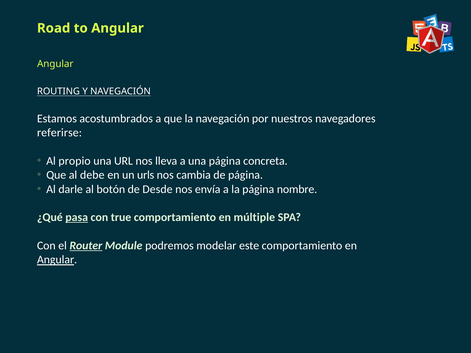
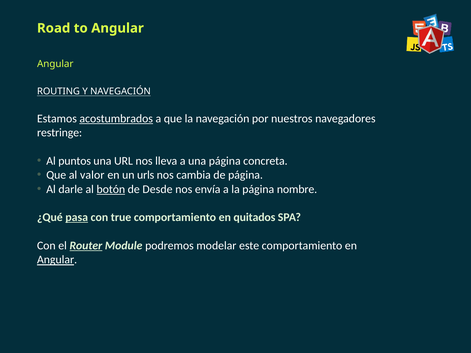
acostumbrados underline: none -> present (116, 119)
referirse: referirse -> restringe (60, 133)
propio: propio -> puntos (75, 161)
debe: debe -> valor (92, 175)
botón underline: none -> present (111, 189)
múltiple: múltiple -> quitados (254, 218)
